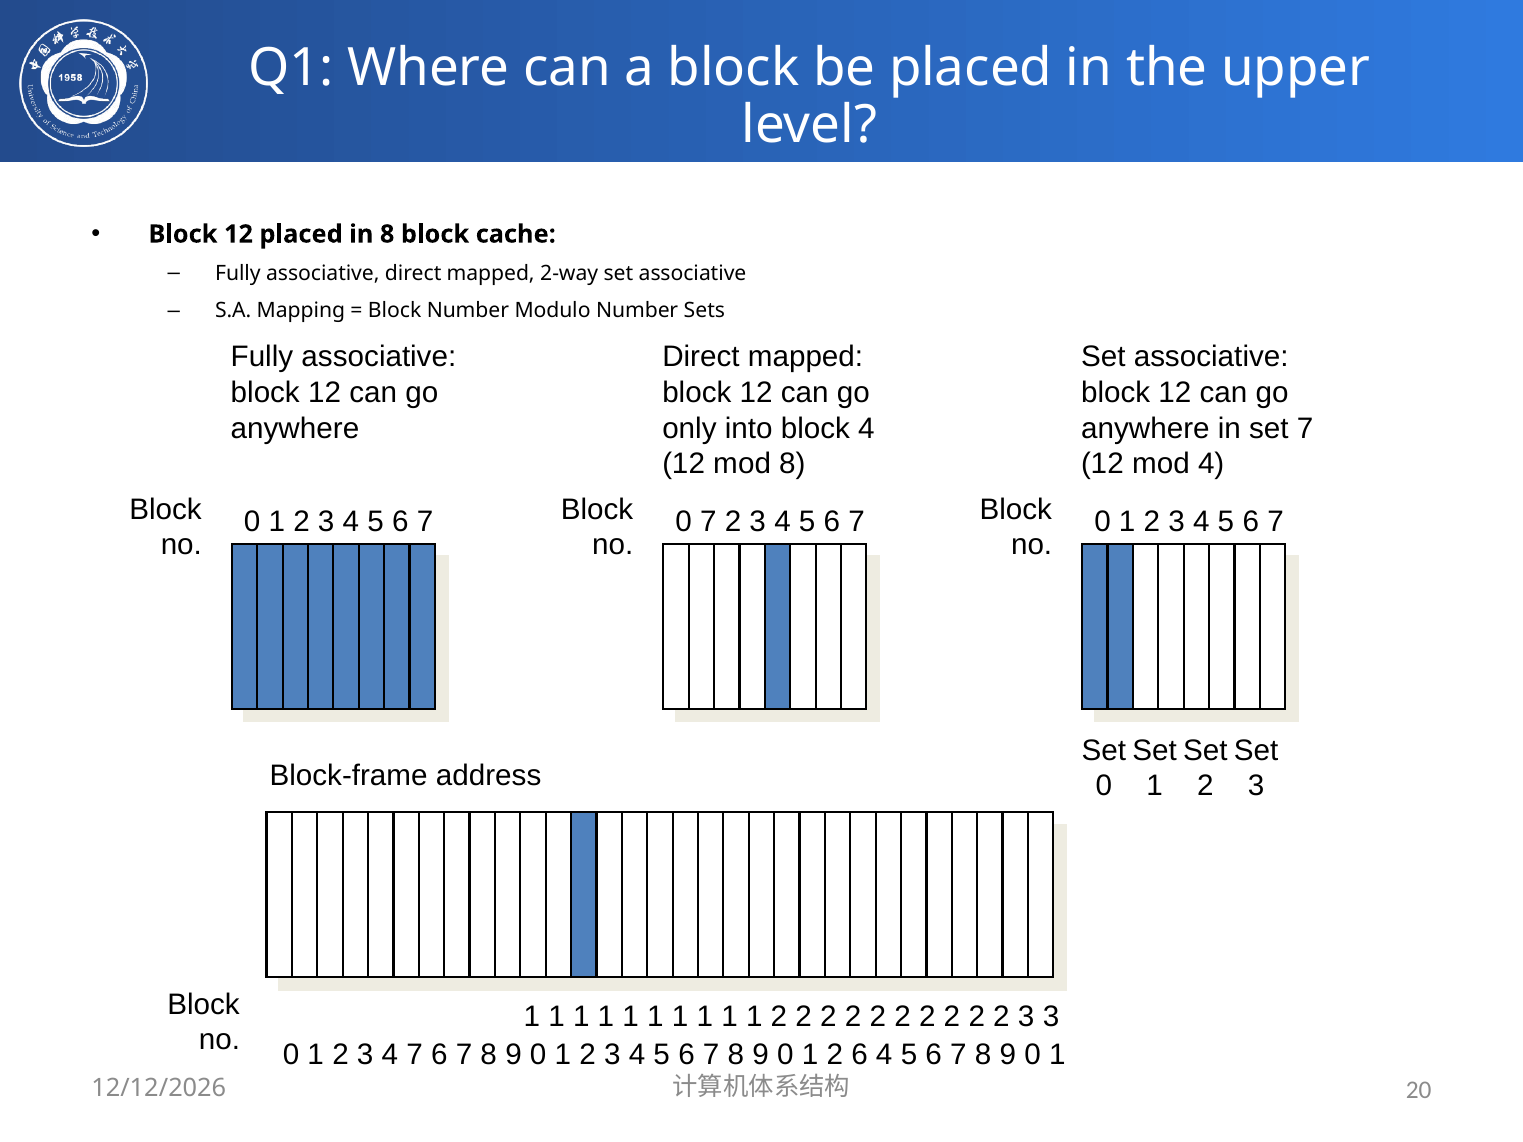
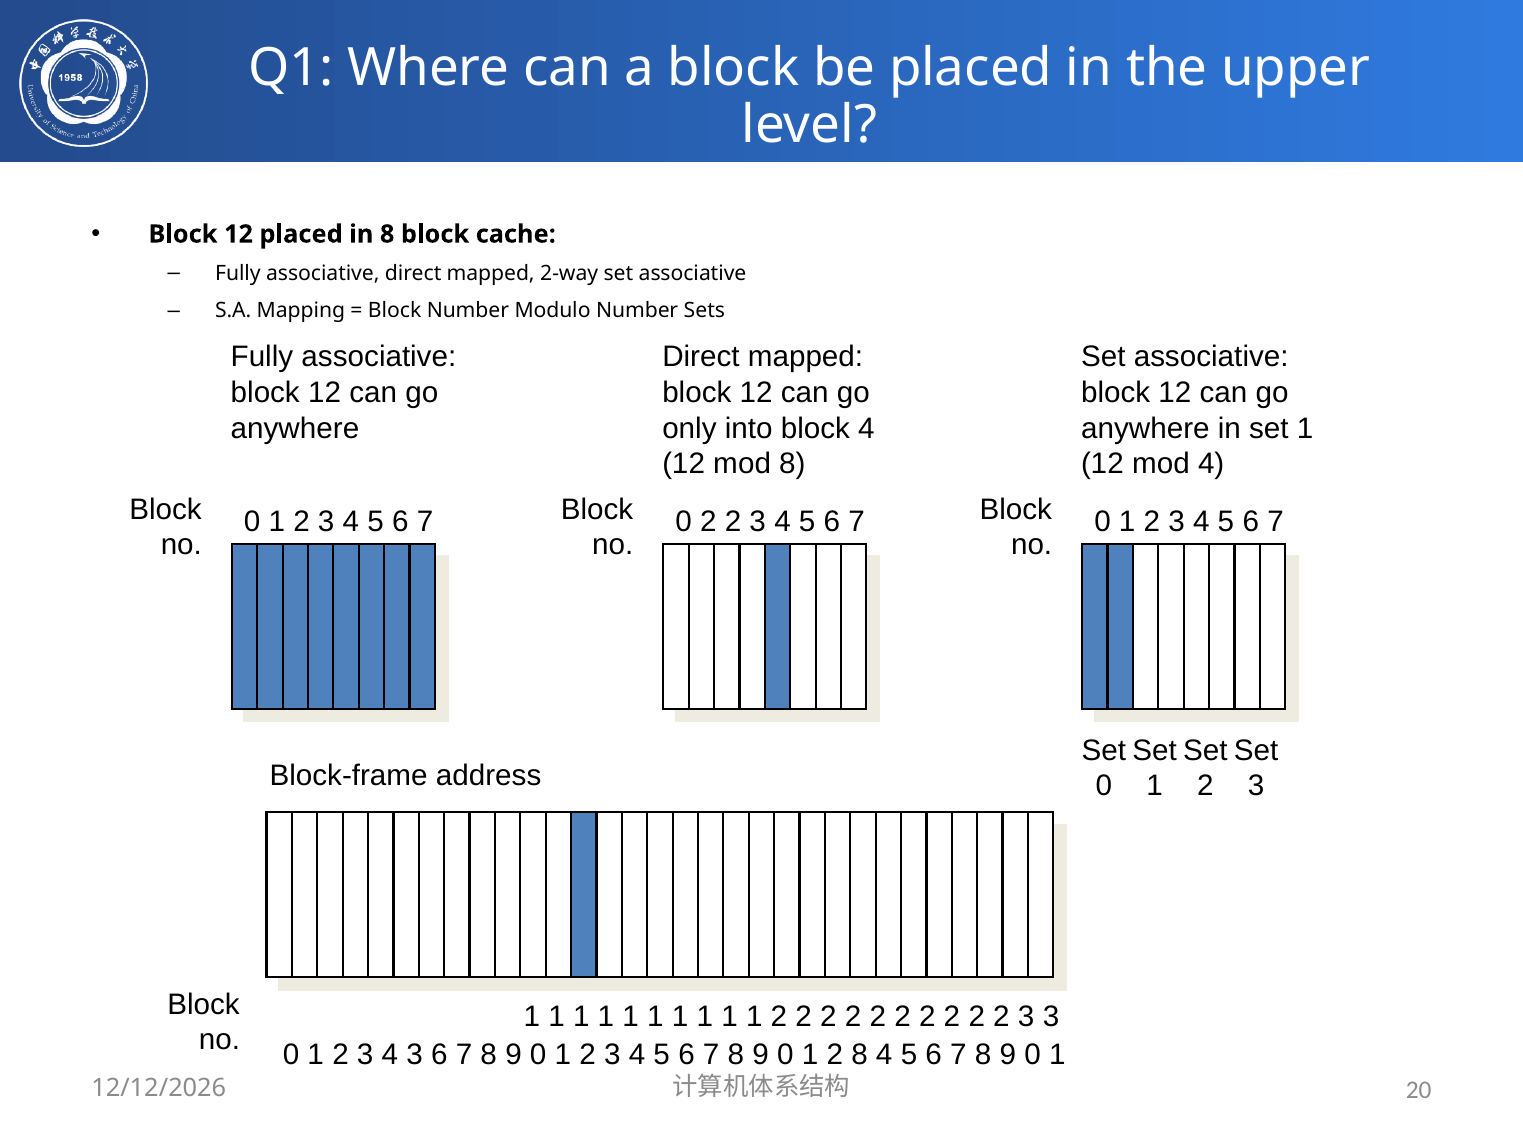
in set 7: 7 -> 1 (1305, 428)
0 7: 7 -> 2 (708, 522)
4 7: 7 -> 3 (414, 1055)
2 6: 6 -> 8 (860, 1055)
